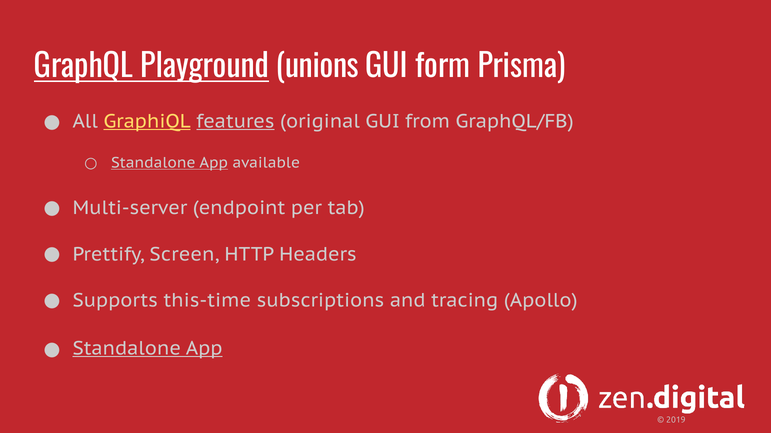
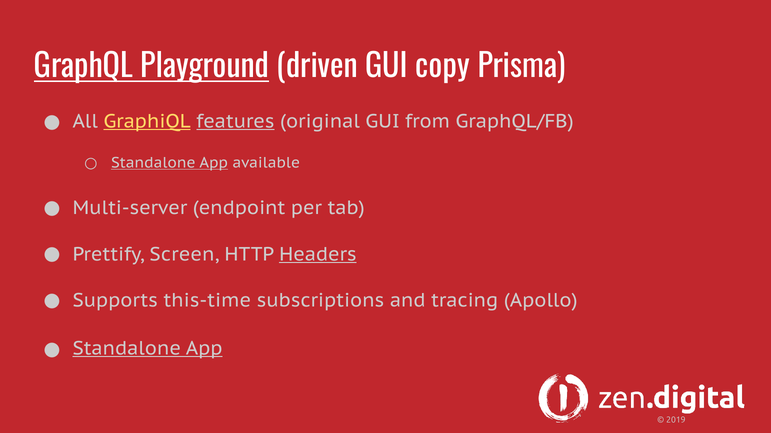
unions: unions -> driven (317, 67)
form: form -> copy (443, 67)
Headers underline: none -> present (318, 255)
